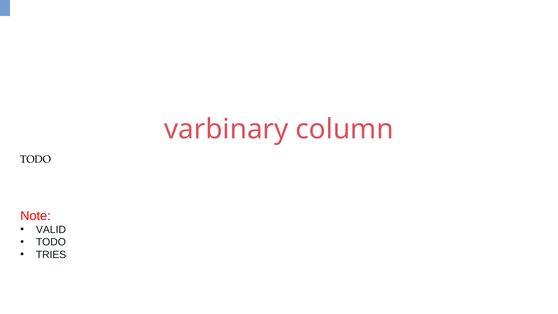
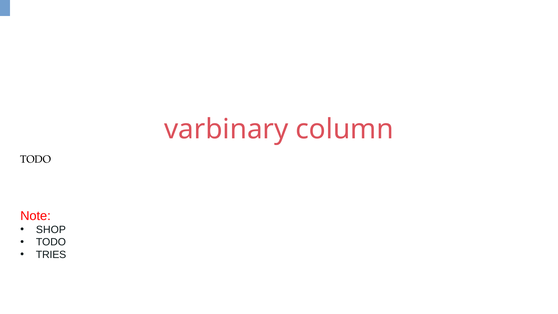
VALID: VALID -> SHOP (51, 230)
